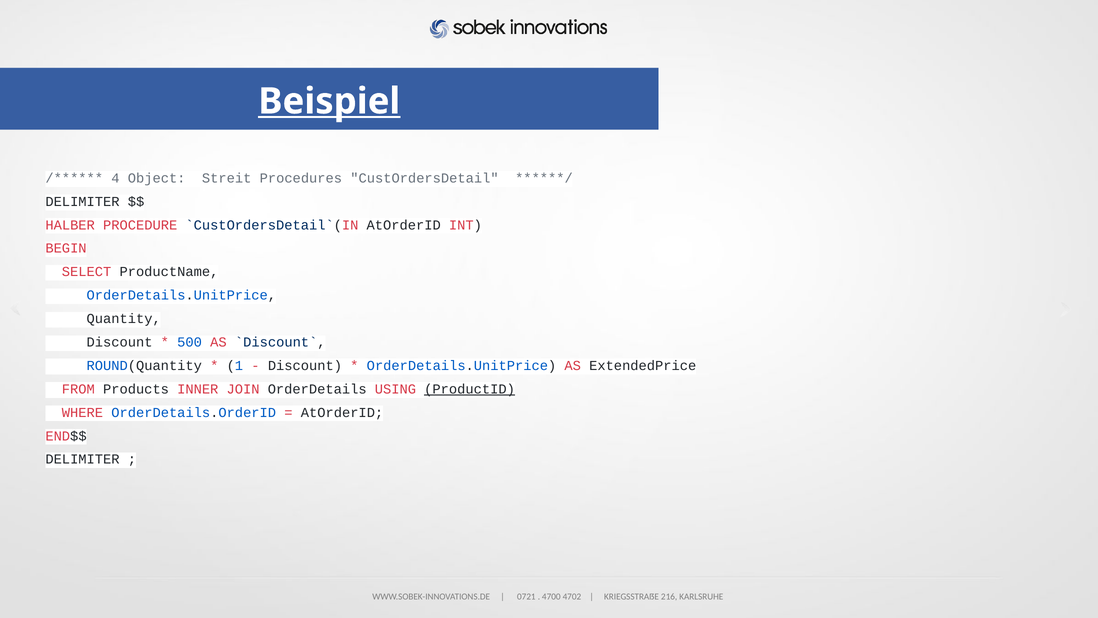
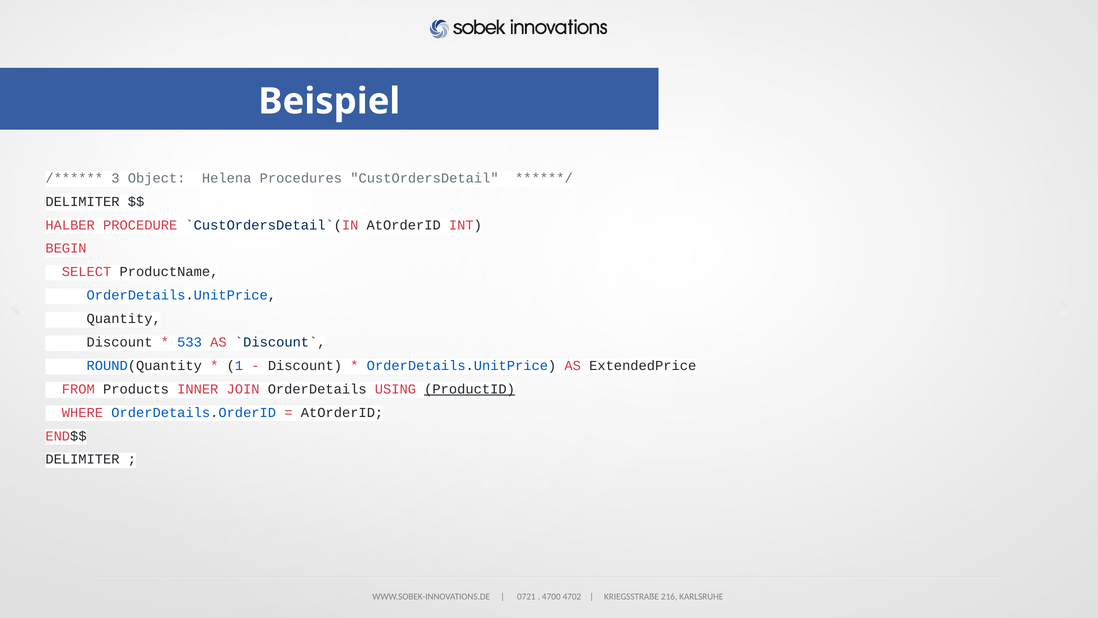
Beispiel underline: present -> none (329, 101)
4: 4 -> 3 (115, 178)
Streit: Streit -> Helena (227, 178)
500: 500 -> 533 (190, 342)
